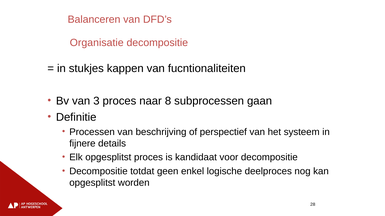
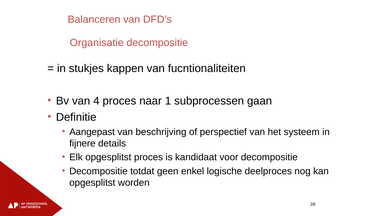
3: 3 -> 4 (96, 101)
8: 8 -> 1 (168, 101)
Processen: Processen -> Aangepast (92, 132)
